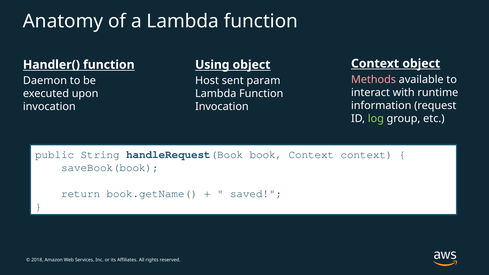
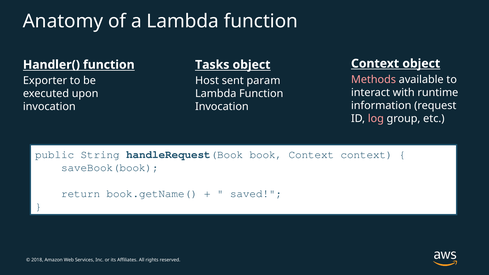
Using: Using -> Tasks (212, 65)
Daemon: Daemon -> Exporter (45, 81)
log colour: light green -> pink (376, 119)
